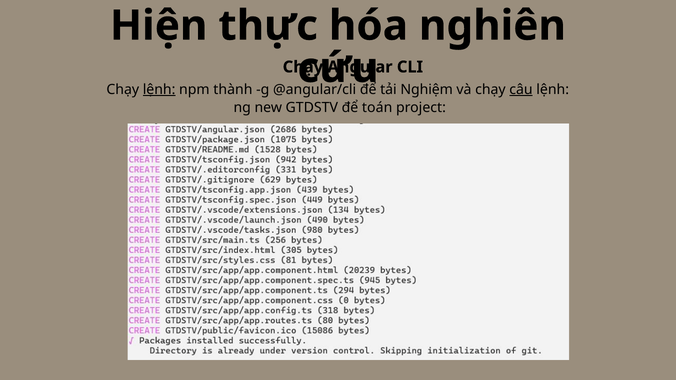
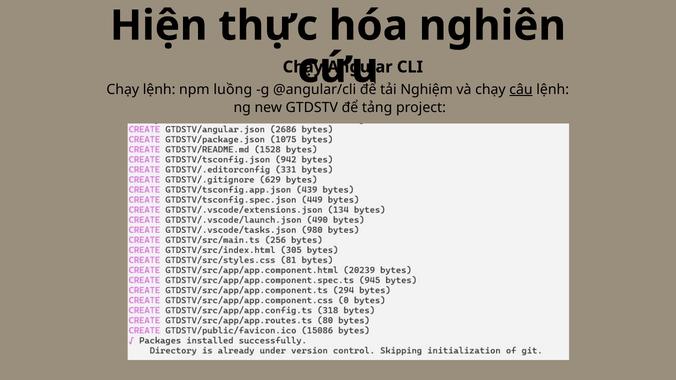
lệnh underline: present -> none (159, 90)
thành: thành -> luồng (233, 90)
toán: toán -> tảng (377, 108)
